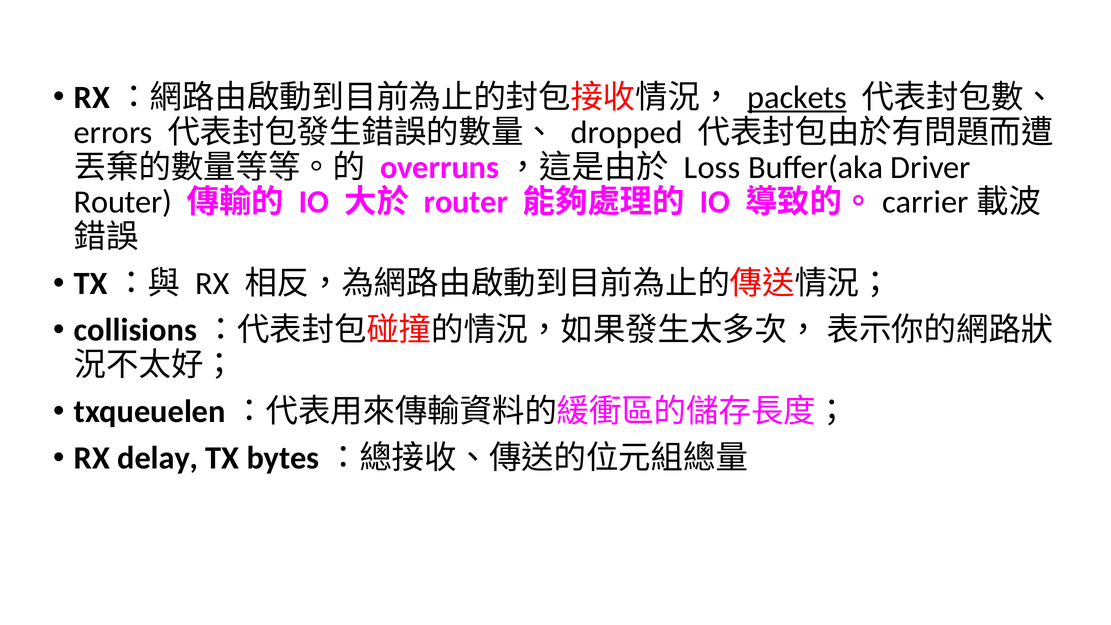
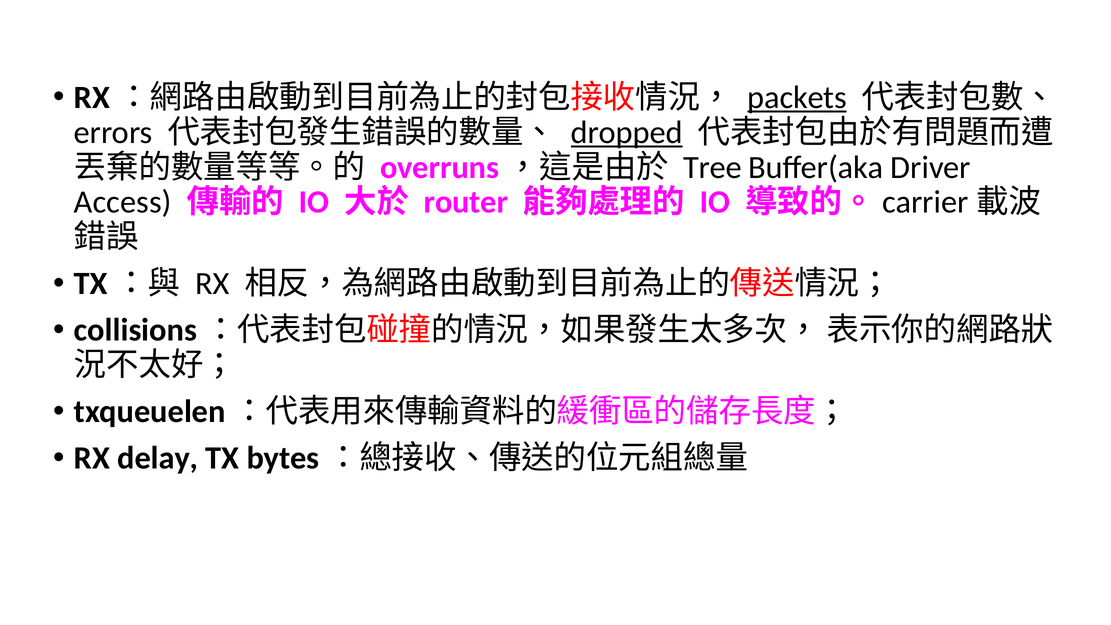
dropped underline: none -> present (627, 132)
Loss: Loss -> Tree (712, 167)
Router: Router -> Access (123, 202)
